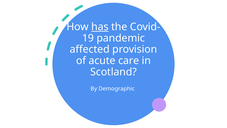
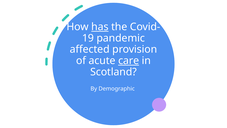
care underline: none -> present (129, 61)
